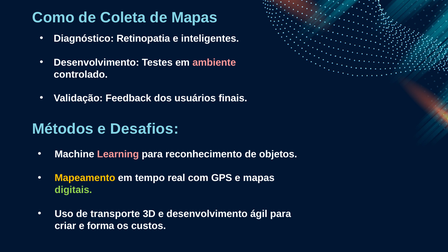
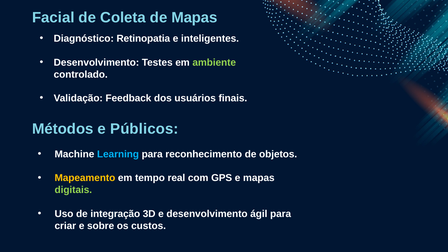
Como: Como -> Facial (53, 18)
ambiente colour: pink -> light green (214, 62)
Desafios: Desafios -> Públicos (144, 129)
Learning colour: pink -> light blue (118, 154)
transporte: transporte -> integração (115, 214)
forma: forma -> sobre (101, 226)
